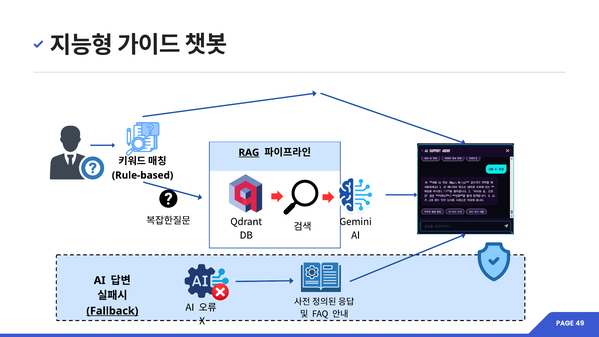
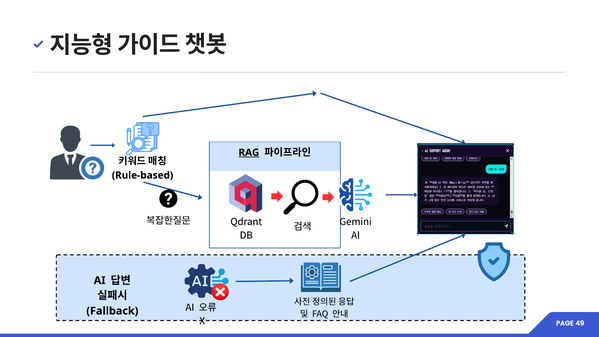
Fallback underline: present -> none (112, 311)
